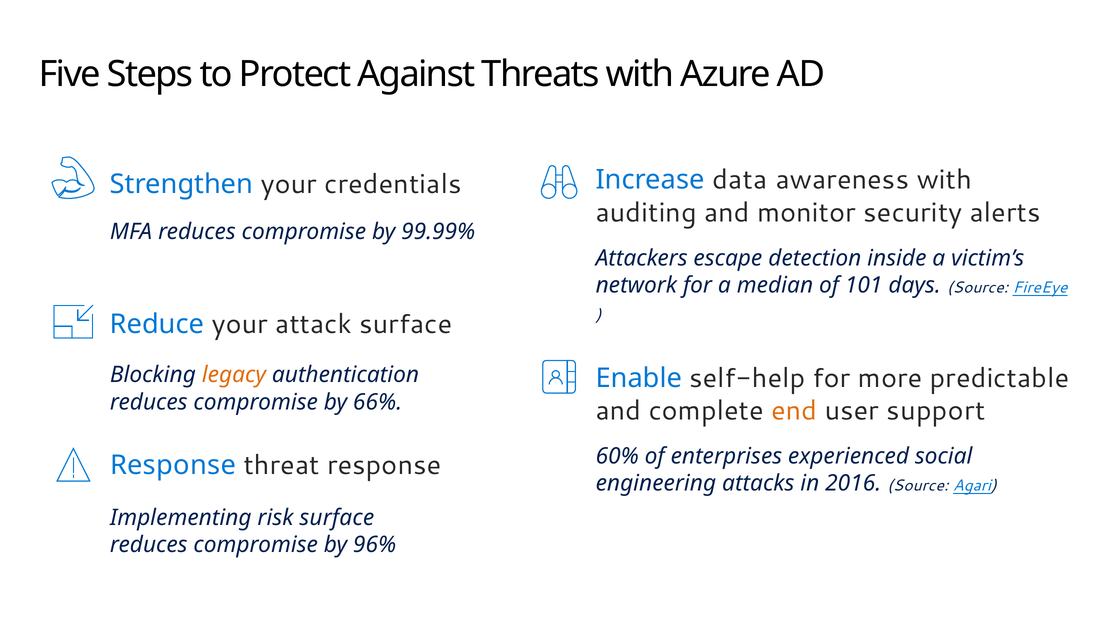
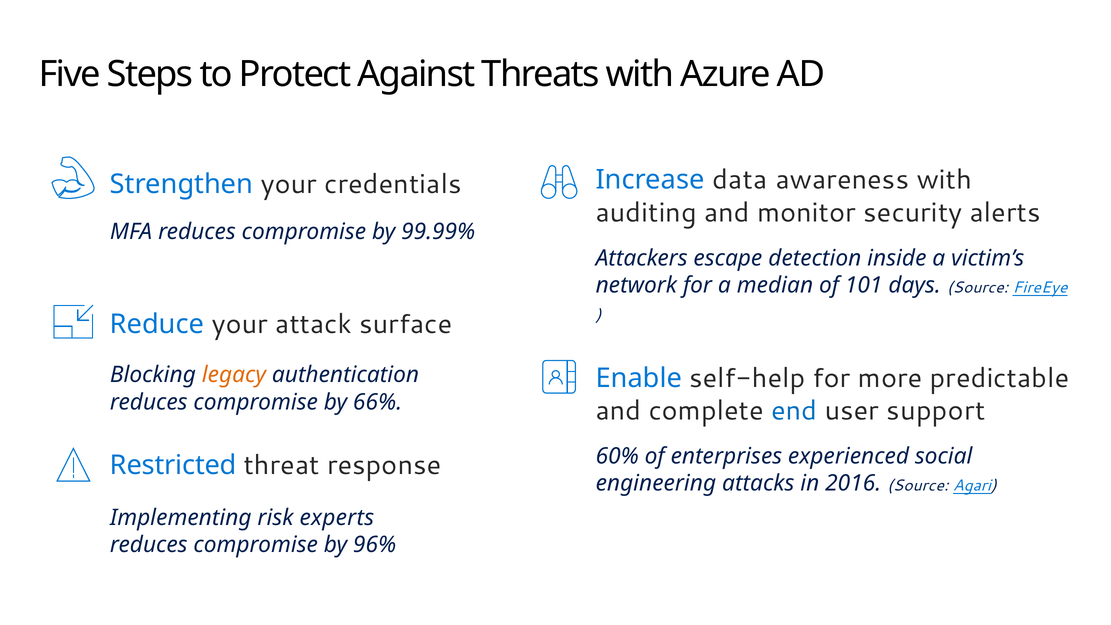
end colour: orange -> blue (794, 411)
Response: Response -> Restricted (173, 465)
risk surface: surface -> experts (337, 517)
